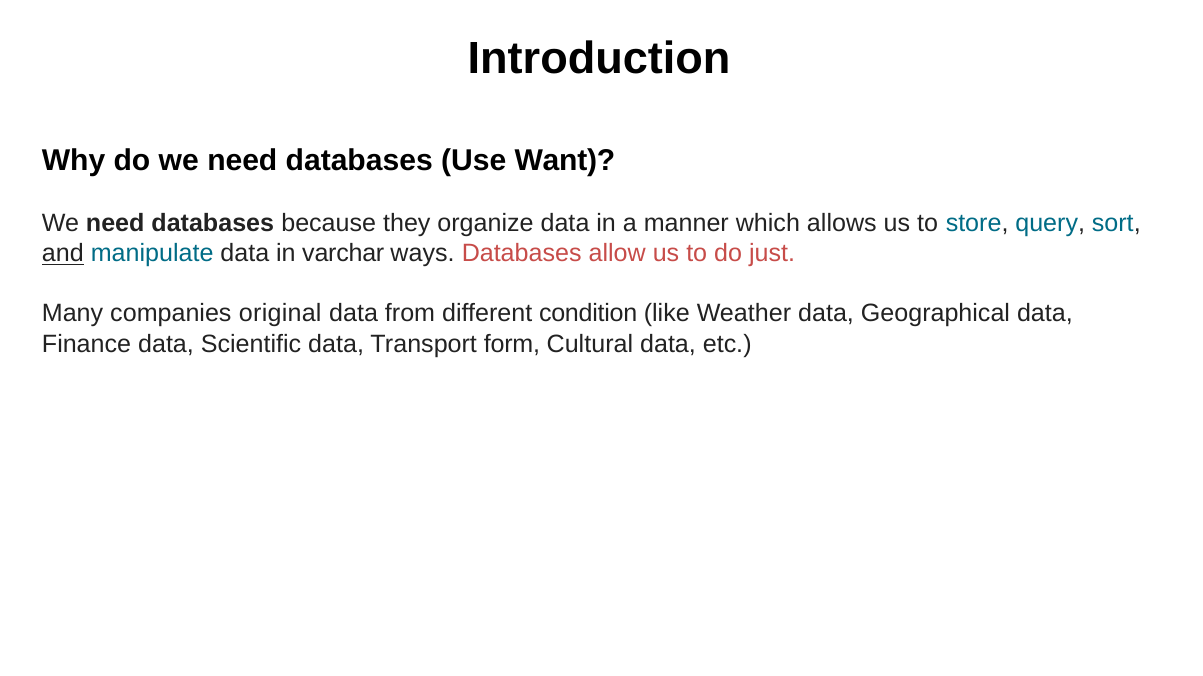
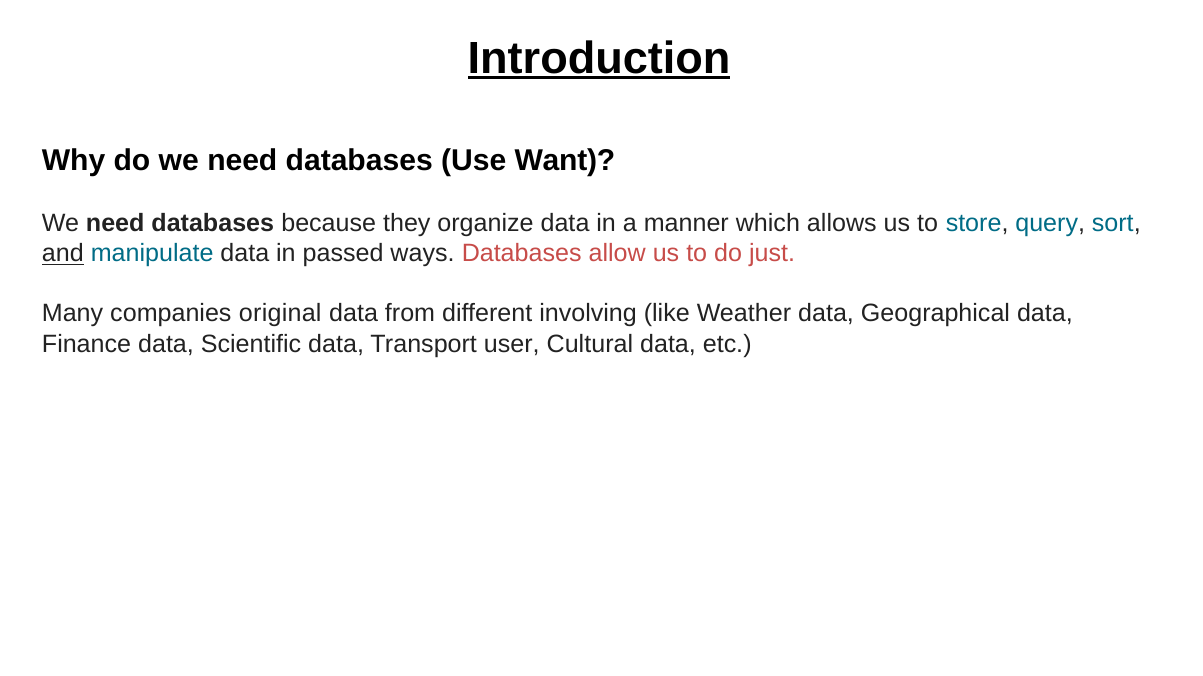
Introduction underline: none -> present (599, 58)
varchar: varchar -> passed (343, 254)
condition: condition -> involving (588, 314)
form: form -> user (512, 344)
